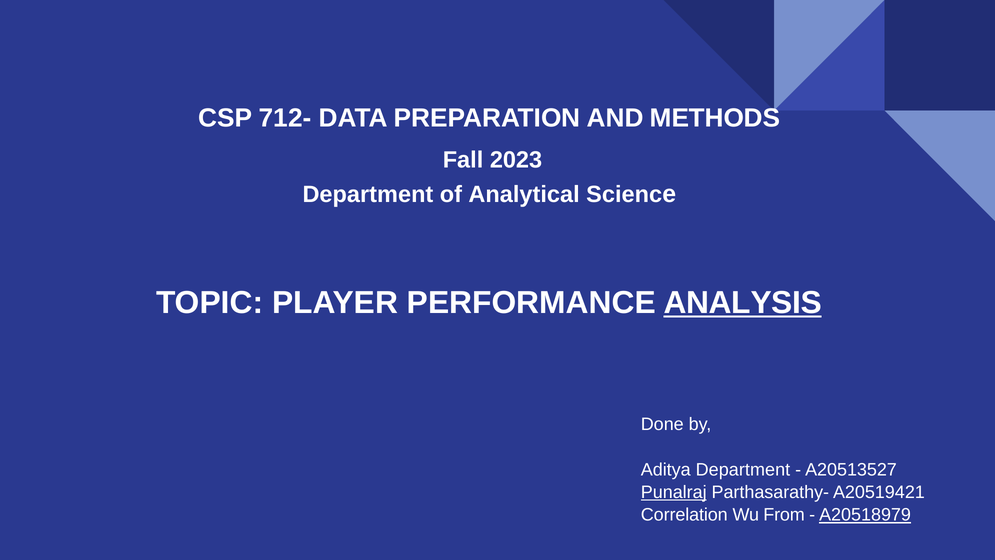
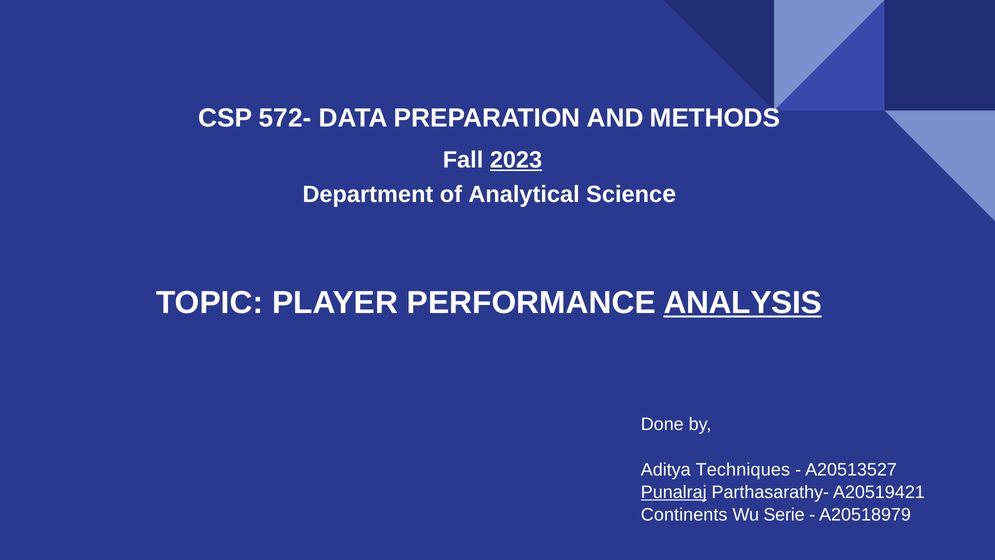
712-: 712- -> 572- (285, 118)
2023 underline: none -> present (516, 160)
Aditya Department: Department -> Techniques (743, 469)
Correlation: Correlation -> Continents (684, 515)
From: From -> Serie (784, 515)
A20518979 underline: present -> none (865, 515)
